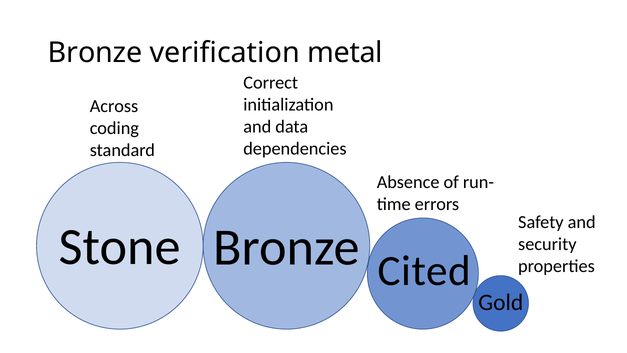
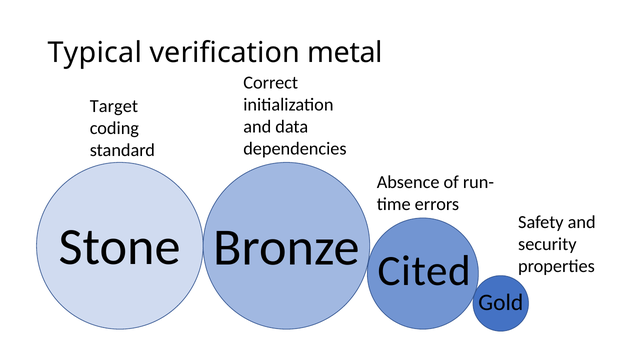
Bronze: Bronze -> Typical (95, 53)
Across: Across -> Target (114, 106)
